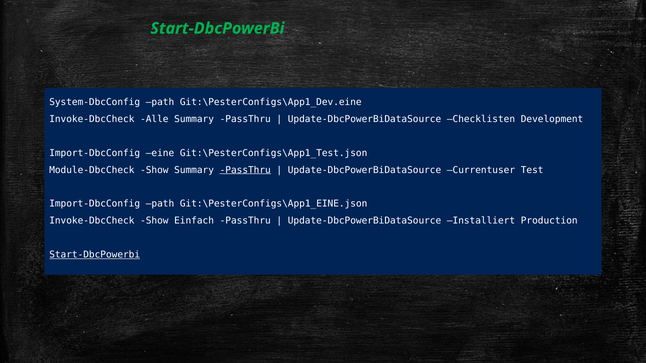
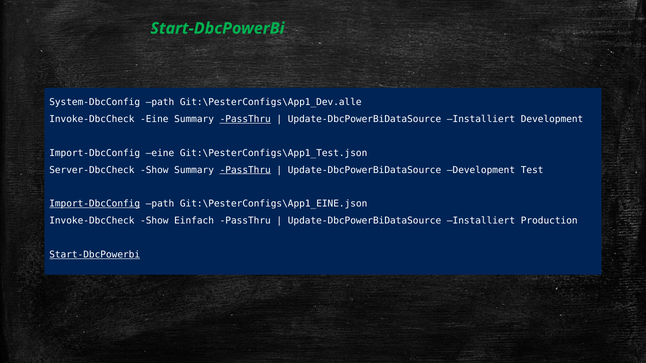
Git:\PesterConfigs\App1_Dev.eine: Git:\PesterConfigs\App1_Dev.eine -> Git:\PesterConfigs\App1_Dev.alle (271, 102)
Invoke-DbcCheck Alle: Alle -> Eine (154, 119)
PassThru underline: none -> present (245, 119)
Checklisten: Checklisten -> Installiert (481, 119)
Module-DbcCheck: Module-DbcCheck -> Server-DbcCheck (92, 170)
Update-DbcPowerBiDataSource Currentuser: Currentuser -> Development (481, 170)
Import-DbcConfig underline: none -> present (95, 204)
